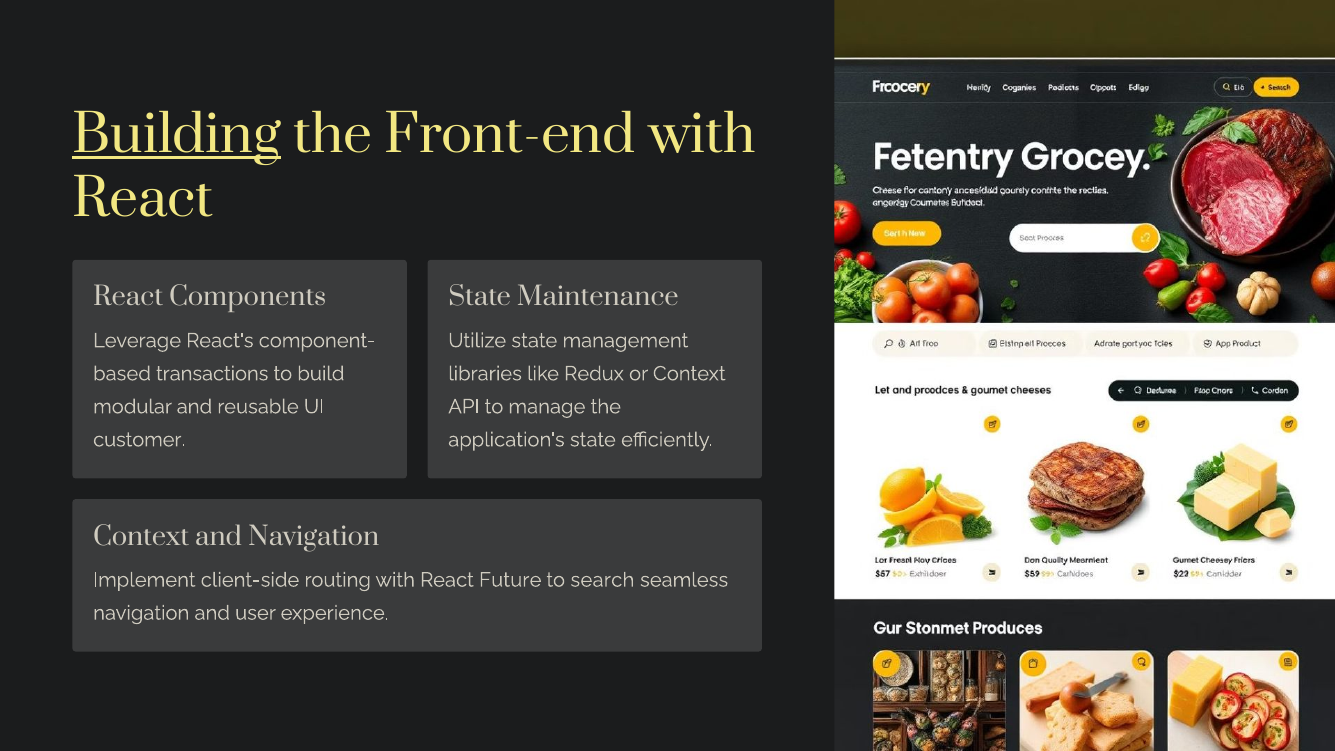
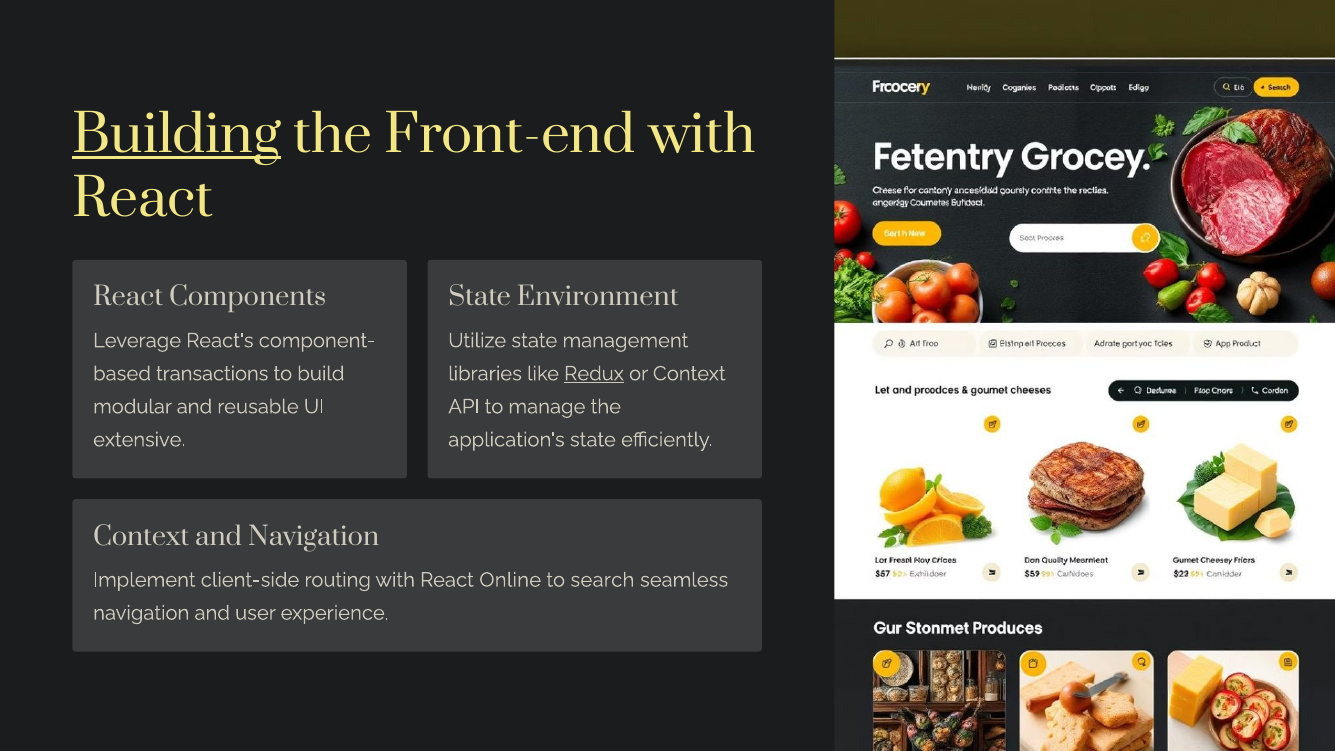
Maintenance: Maintenance -> Environment (598, 297)
Redux underline: none -> present (594, 374)
customer: customer -> extensive (139, 440)
Future: Future -> Online (510, 580)
